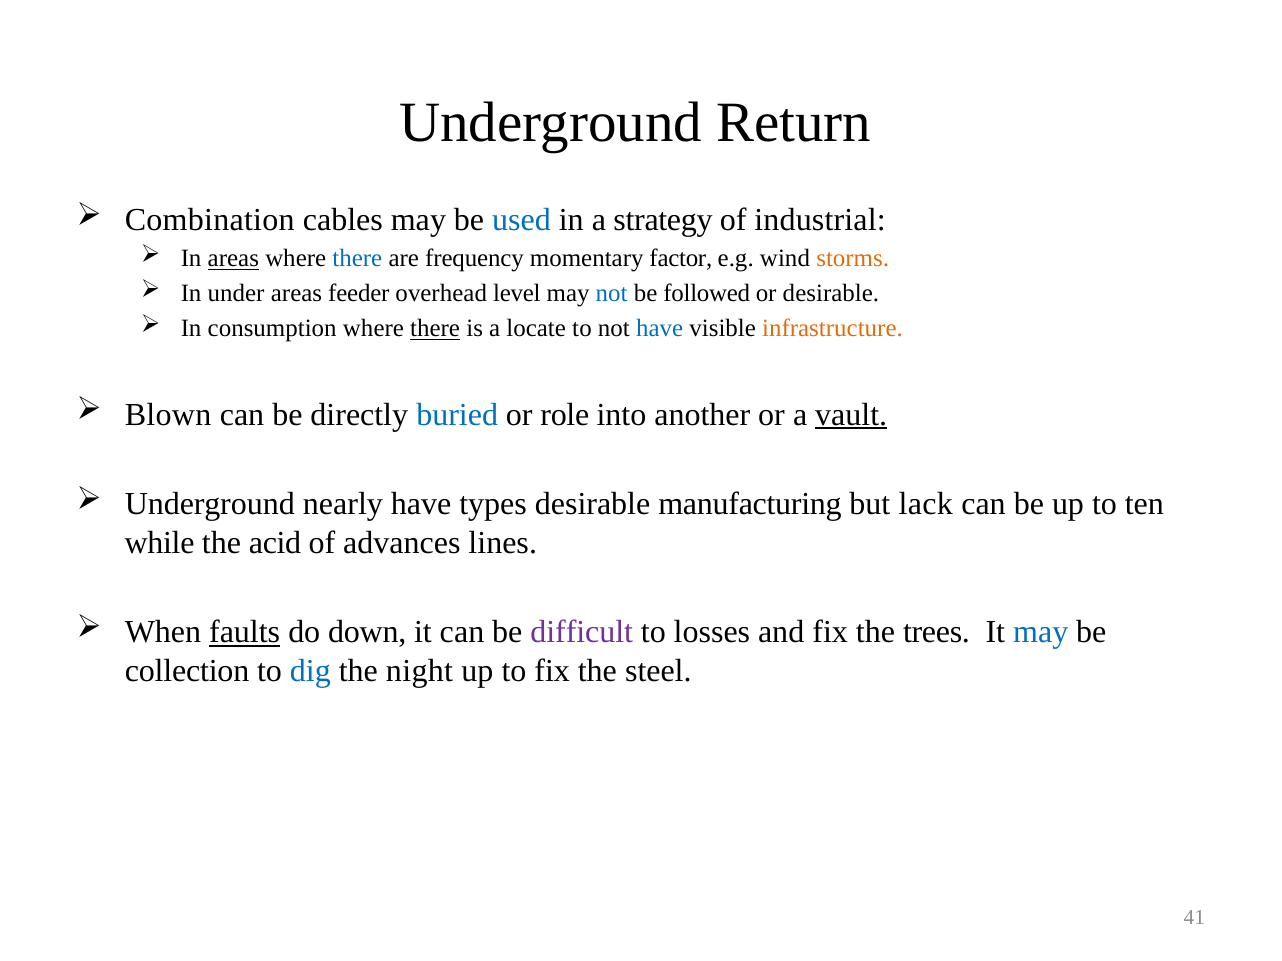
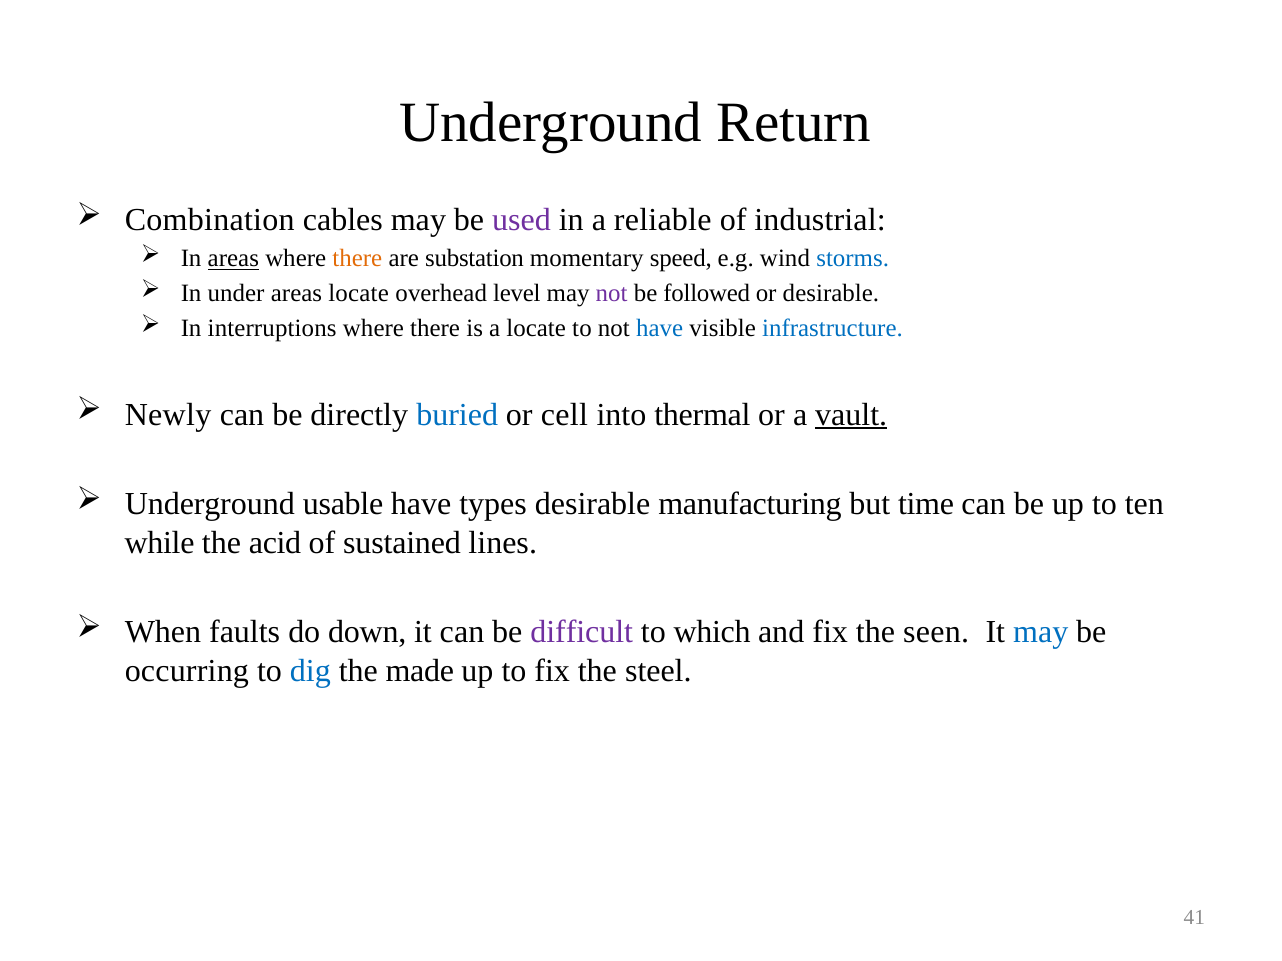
used colour: blue -> purple (522, 220)
strategy: strategy -> reliable (663, 220)
there colour: blue -> orange (357, 259)
frequency: frequency -> substation (475, 259)
factor: factor -> speed (681, 259)
storms colour: orange -> blue (853, 259)
areas feeder: feeder -> locate (359, 294)
not colour: blue -> purple (612, 294)
consumption: consumption -> interruptions (272, 329)
there underline: present -> none (435, 329)
infrastructure colour: orange -> blue (832, 329)
Blown: Blown -> Newly (168, 415)
role: role -> cell (565, 415)
another: another -> thermal (702, 415)
nearly: nearly -> usable (343, 504)
lack: lack -> time (926, 504)
advances: advances -> sustained (402, 543)
faults underline: present -> none (245, 633)
losses: losses -> which (712, 633)
trees: trees -> seen (936, 633)
collection: collection -> occurring (187, 671)
night: night -> made (420, 671)
